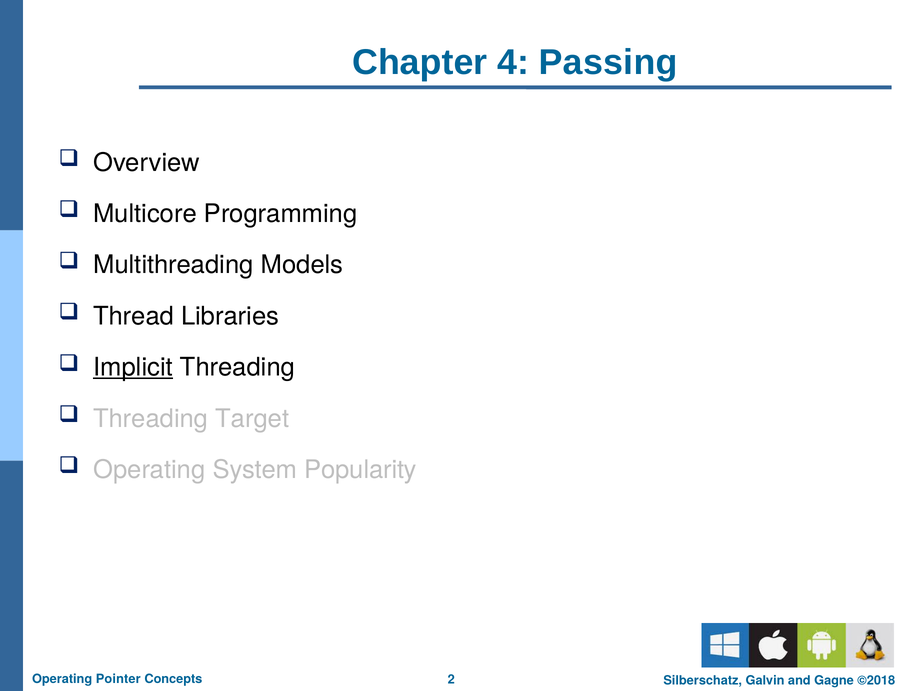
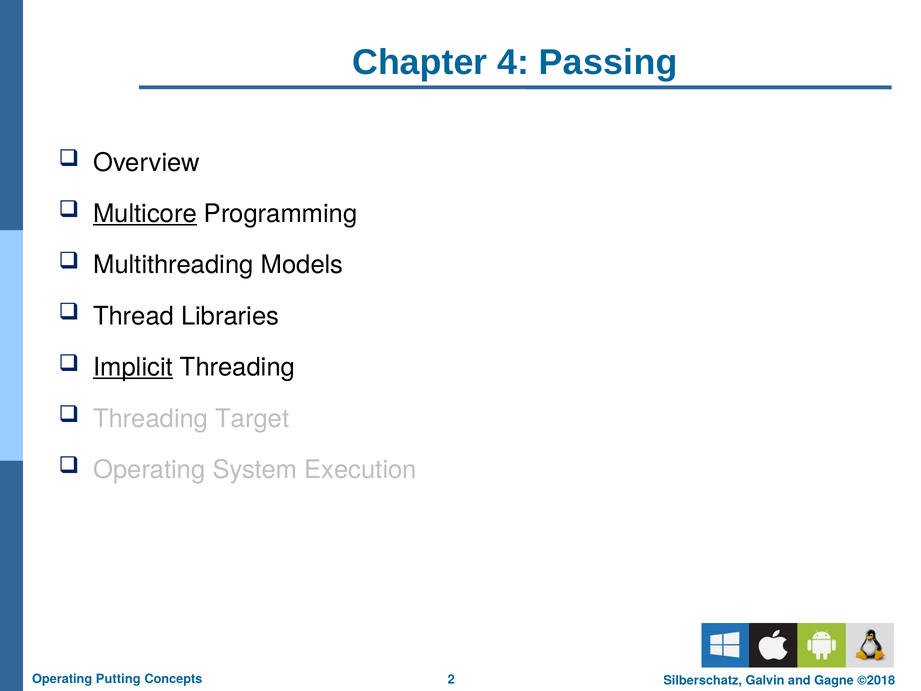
Multicore underline: none -> present (145, 214)
Popularity: Popularity -> Execution (361, 470)
Pointer: Pointer -> Putting (118, 679)
